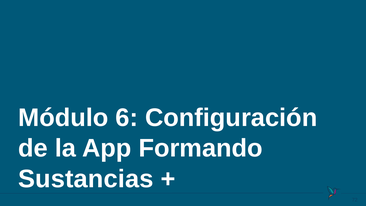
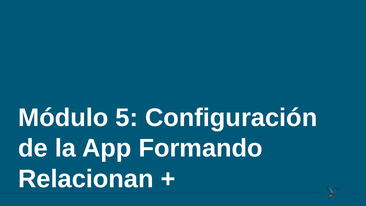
6: 6 -> 5 (127, 118)
Sustancias: Sustancias -> Relacionan (86, 179)
